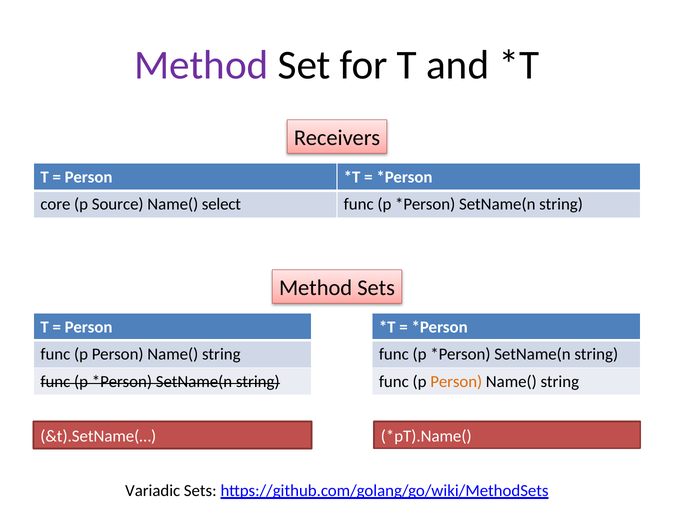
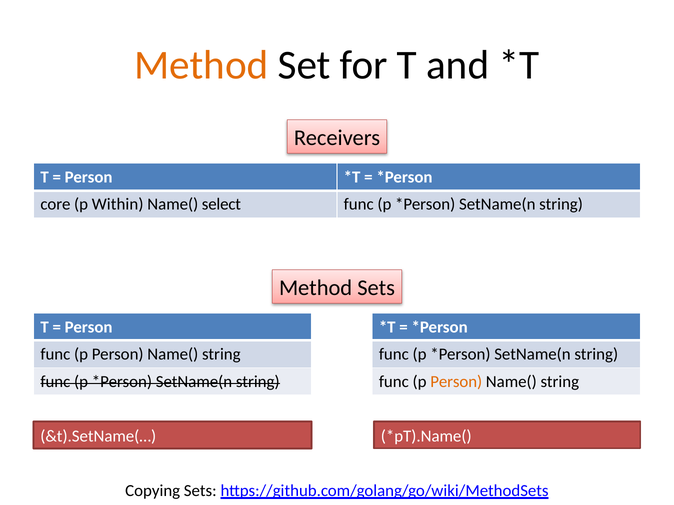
Method colour: purple -> orange (201, 65)
Source: Source -> Within (118, 205)
Variadic: Variadic -> Copying (153, 491)
